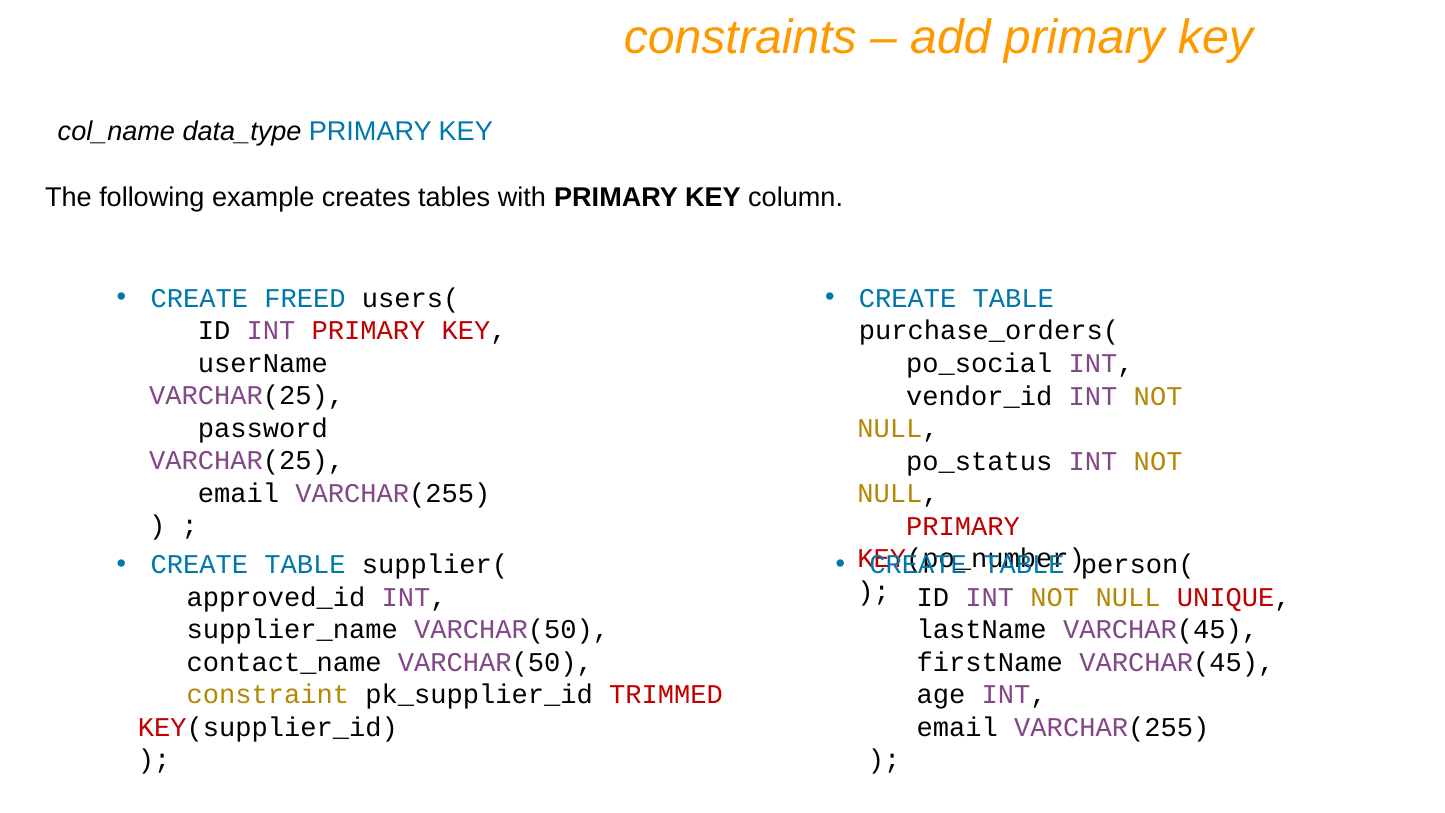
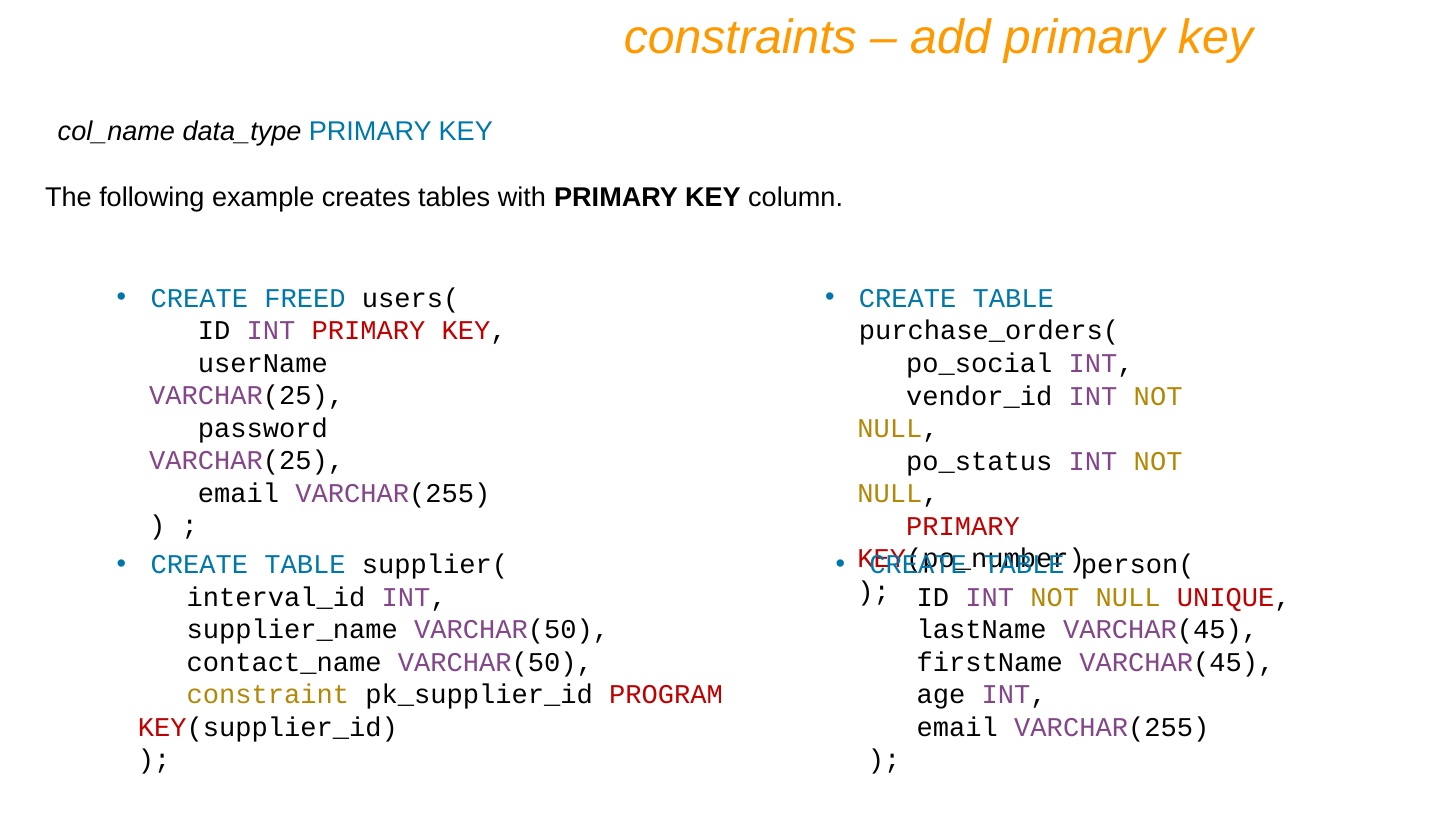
approved_id: approved_id -> interval_id (276, 597)
TRIMMED: TRIMMED -> PROGRAM (666, 695)
